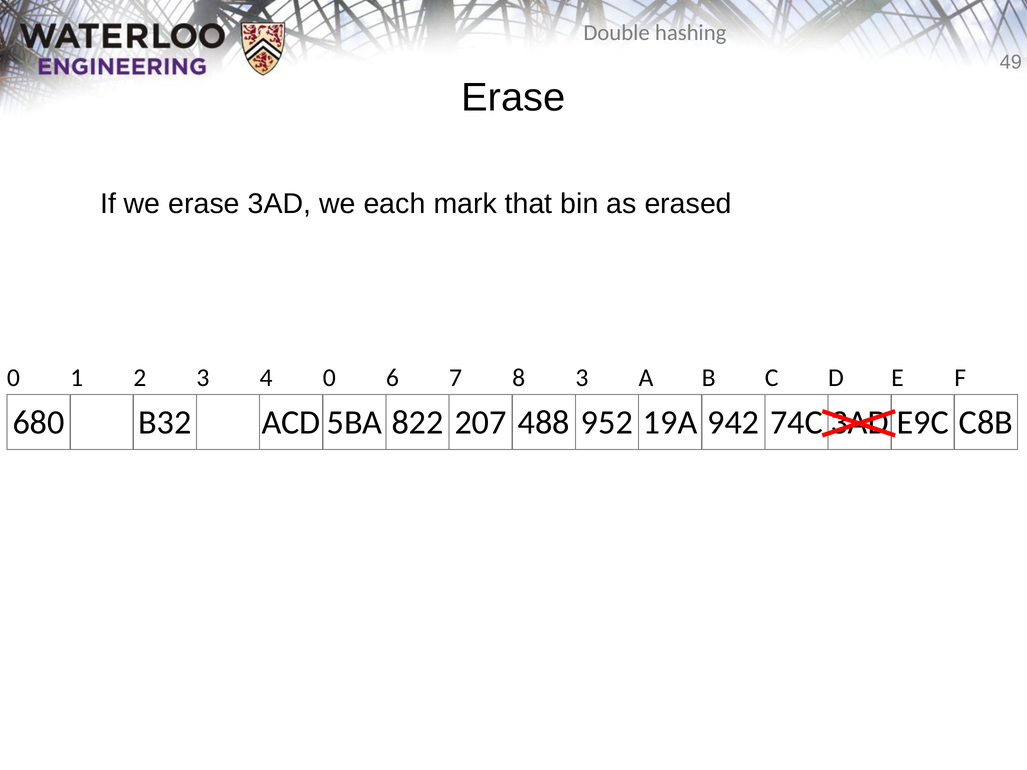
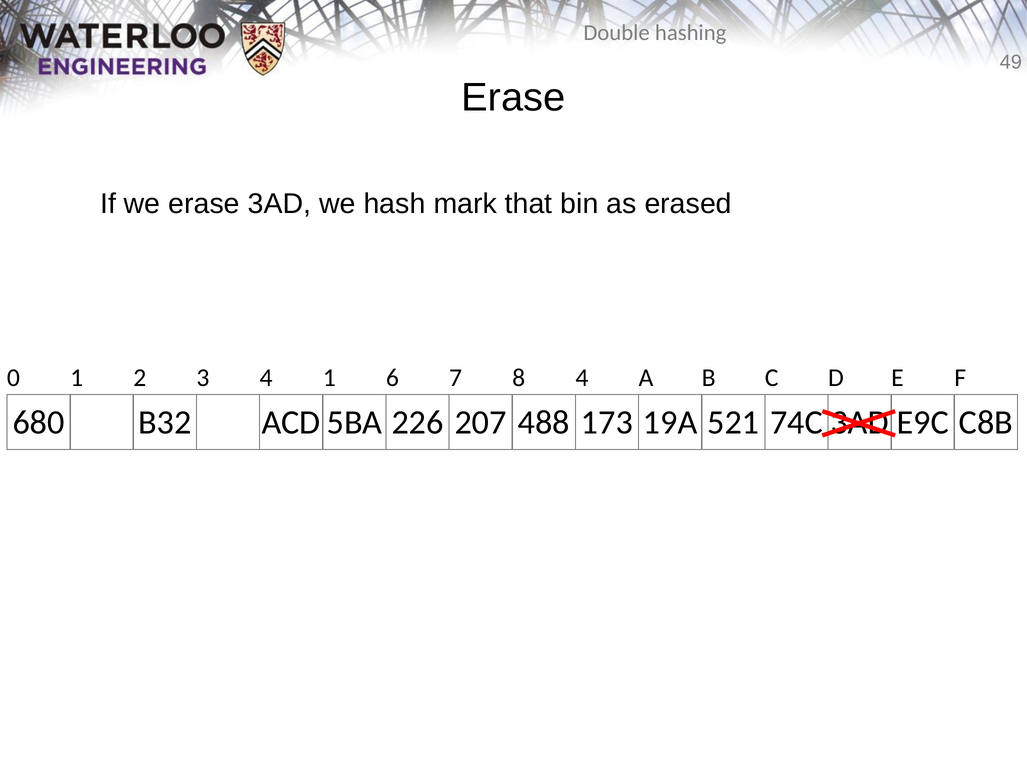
each: each -> hash (395, 204)
4 0: 0 -> 1 (329, 378)
8 3: 3 -> 4 (582, 378)
822: 822 -> 226 (417, 423)
952: 952 -> 173 (607, 423)
942: 942 -> 521 (733, 423)
